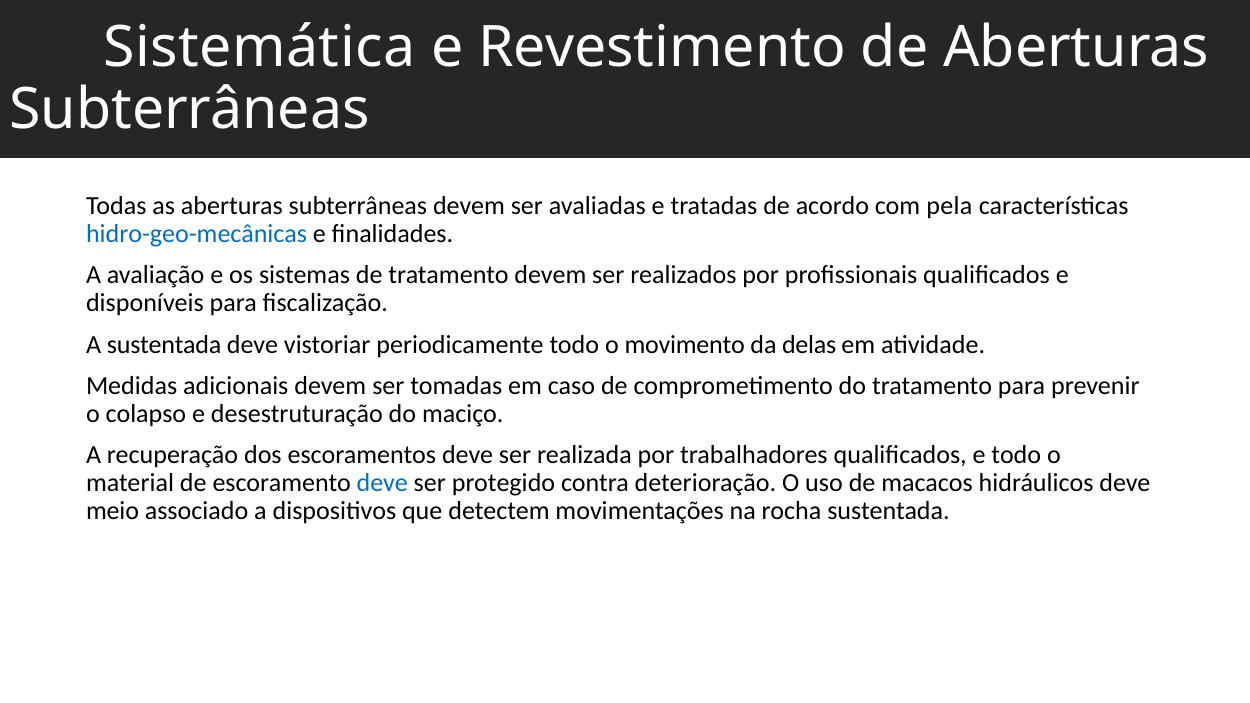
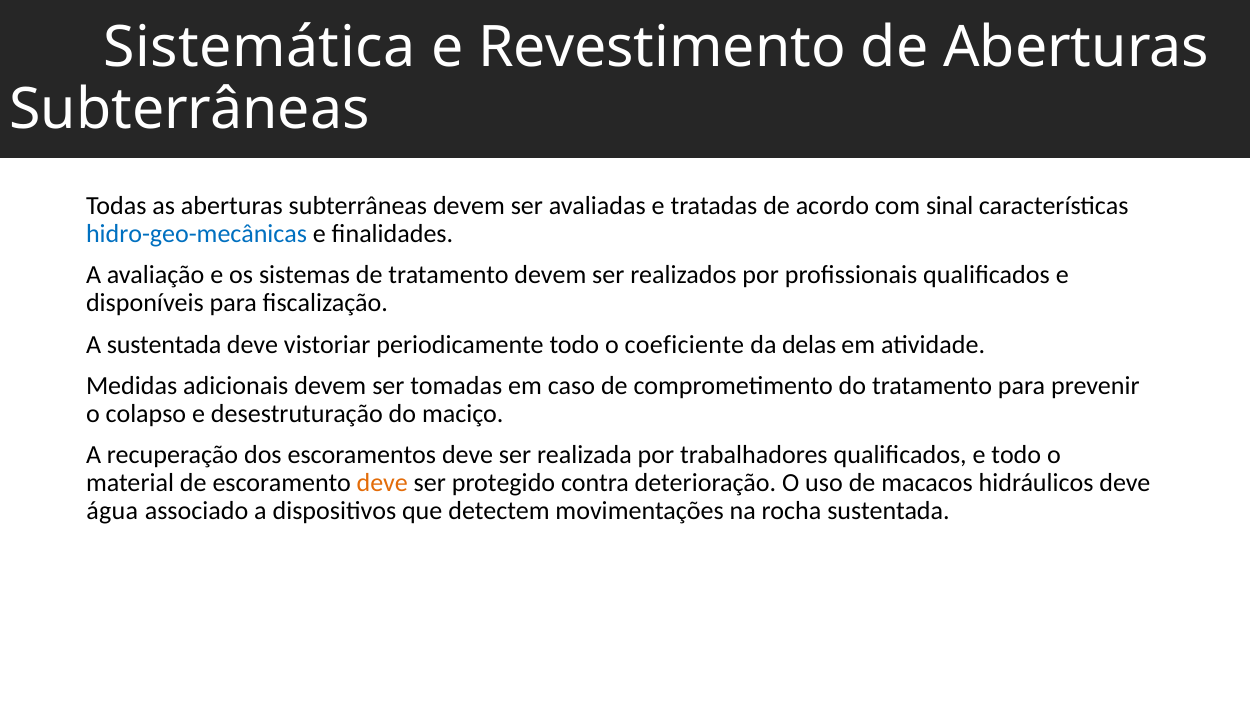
pela: pela -> sinal (950, 206)
movimento: movimento -> coeficiente (684, 345)
deve colour: blue -> orange (382, 483)
meio: meio -> água (112, 511)
